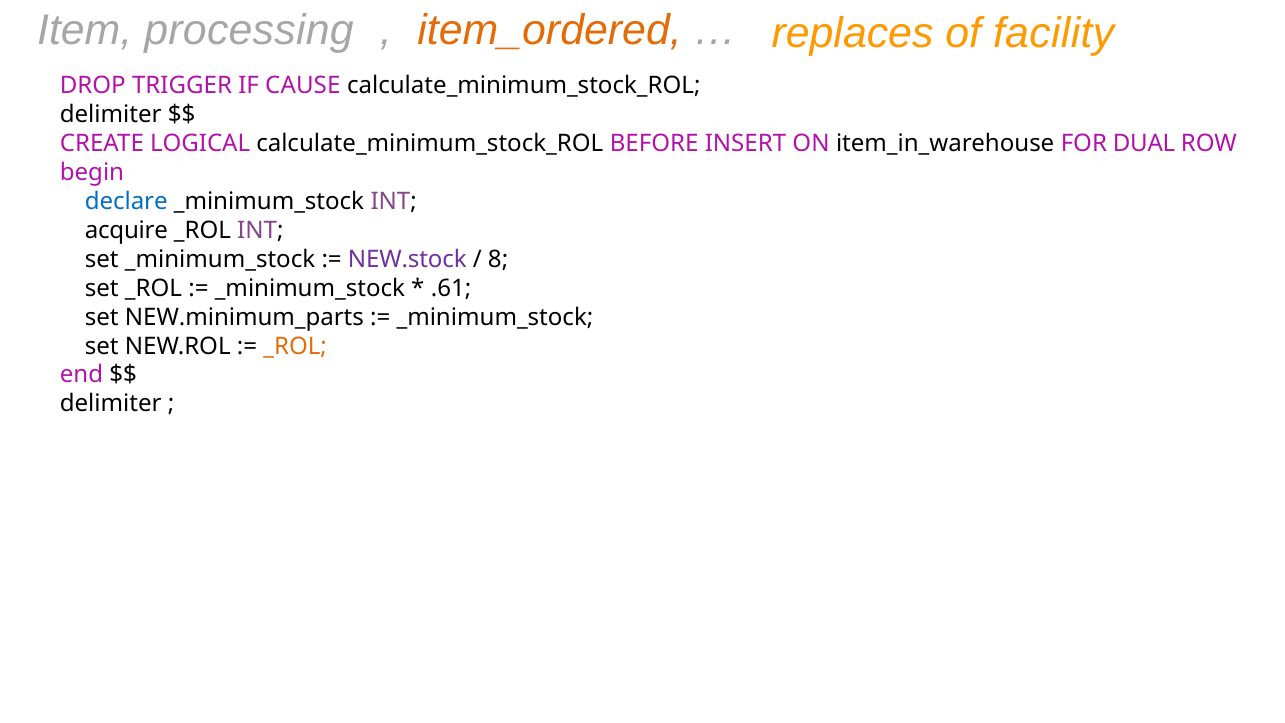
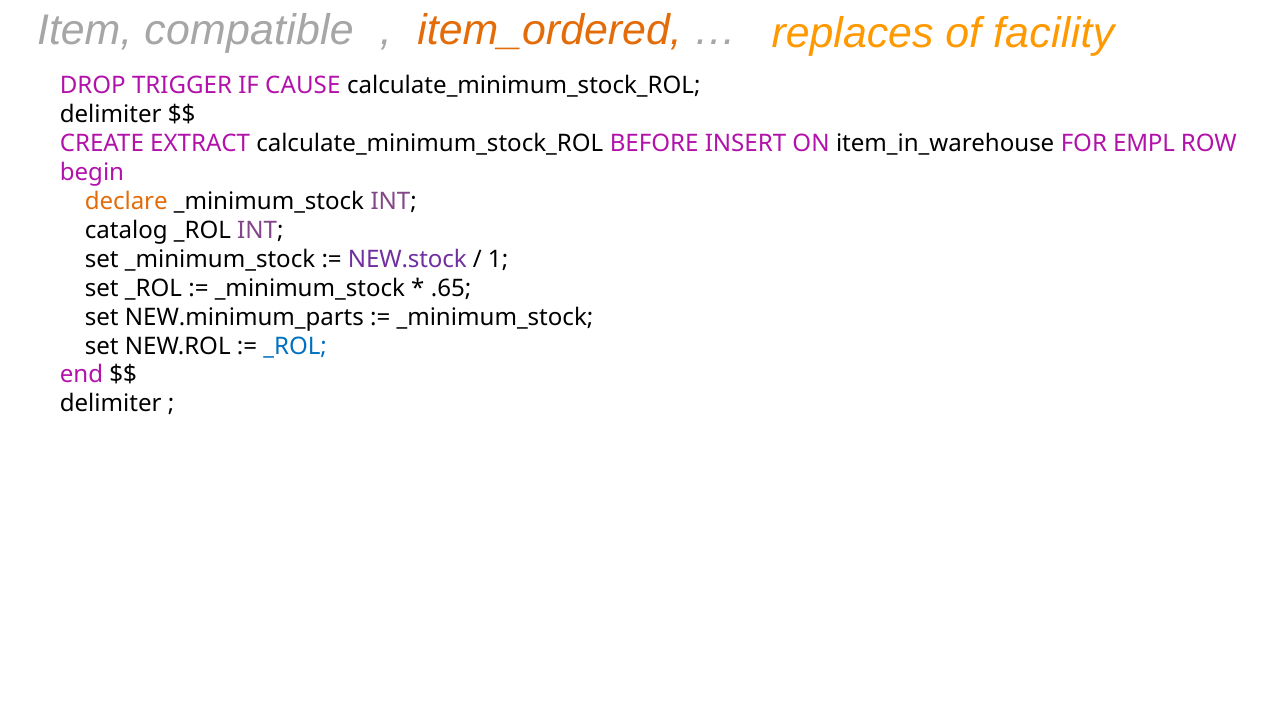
processing: processing -> compatible (249, 31)
LOGICAL: LOGICAL -> EXTRACT (200, 144)
DUAL: DUAL -> EMPL (1144, 144)
declare colour: blue -> orange (126, 201)
acquire: acquire -> catalog (126, 230)
8: 8 -> 1 (498, 259)
.61: .61 -> .65 (451, 288)
_ROL colour: orange -> blue (295, 346)
